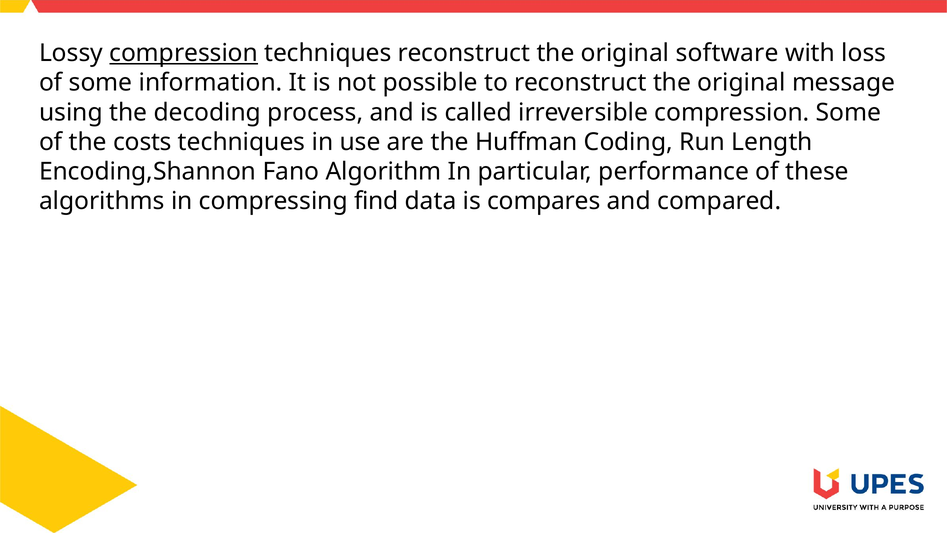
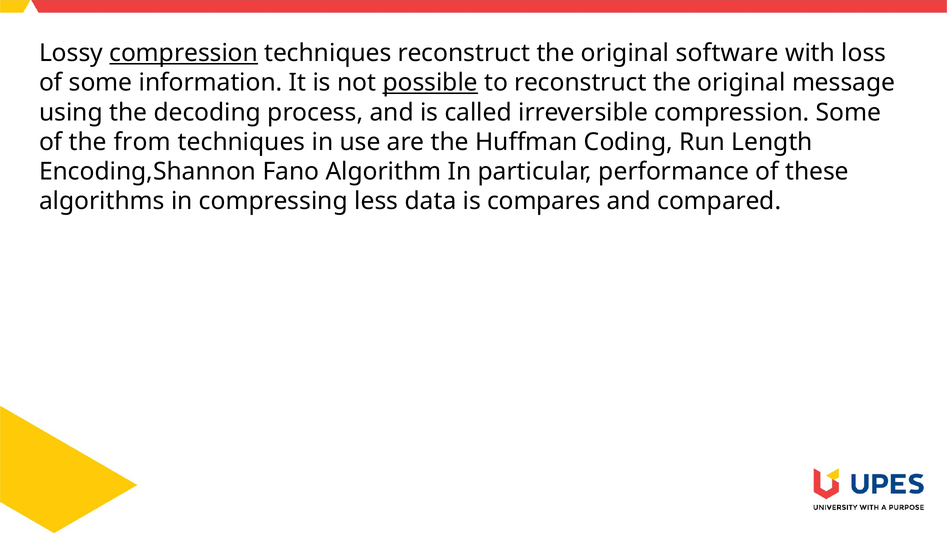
possible underline: none -> present (430, 83)
costs: costs -> from (142, 142)
find: find -> less (376, 201)
